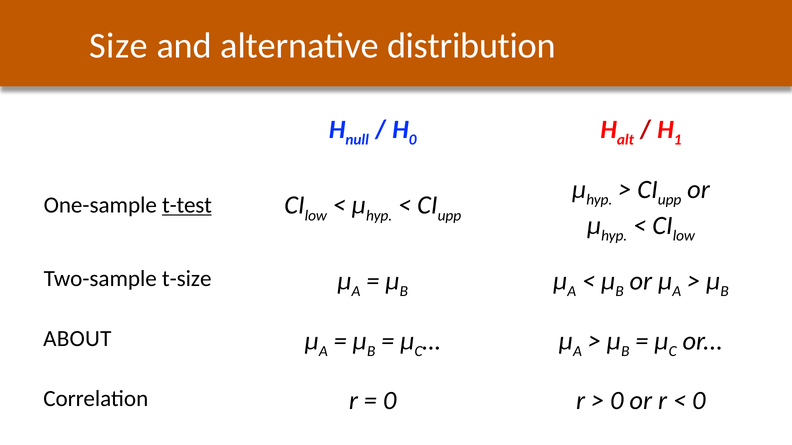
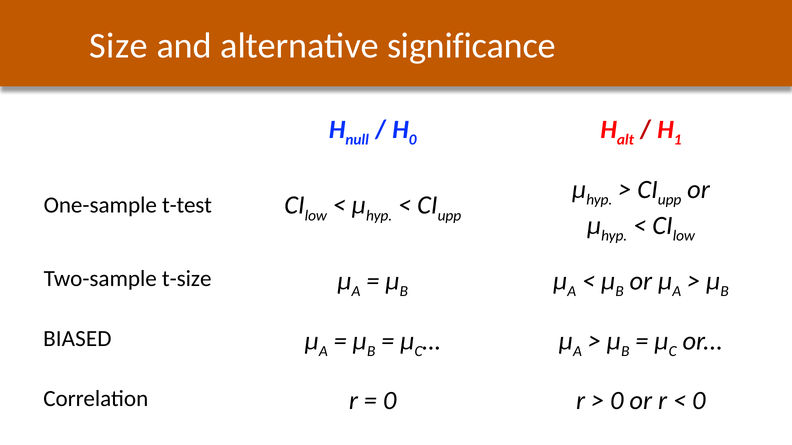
distribution: distribution -> significance (471, 46)
t-test underline: present -> none (187, 205)
ABOUT: ABOUT -> BIASED (77, 339)
